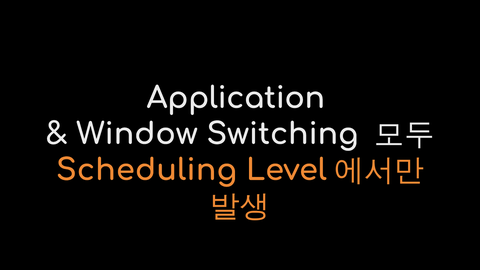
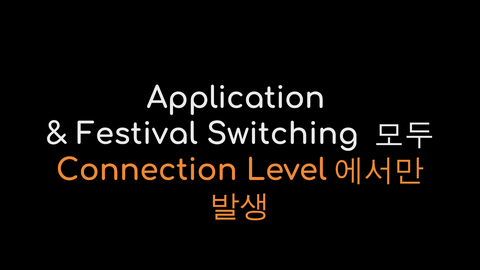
Window: Window -> Festival (137, 134)
Scheduling: Scheduling -> Connection (147, 170)
